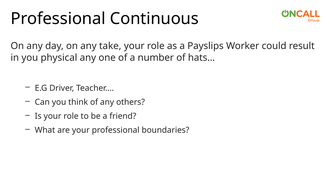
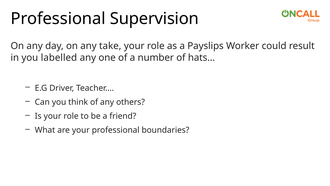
Continuous: Continuous -> Supervision (154, 19)
physical: physical -> labelled (59, 57)
